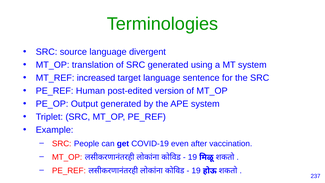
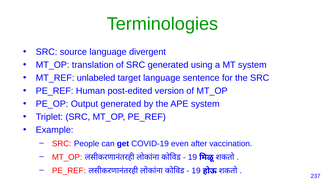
increased: increased -> unlabeled (96, 78)
